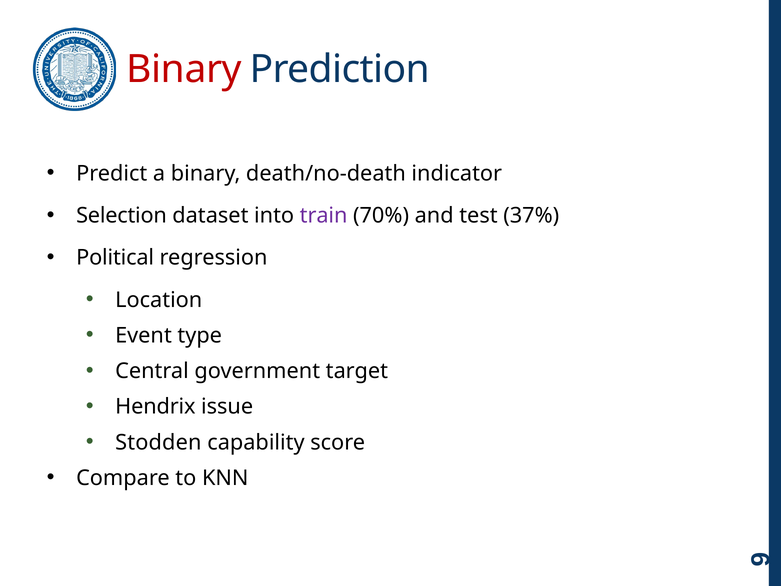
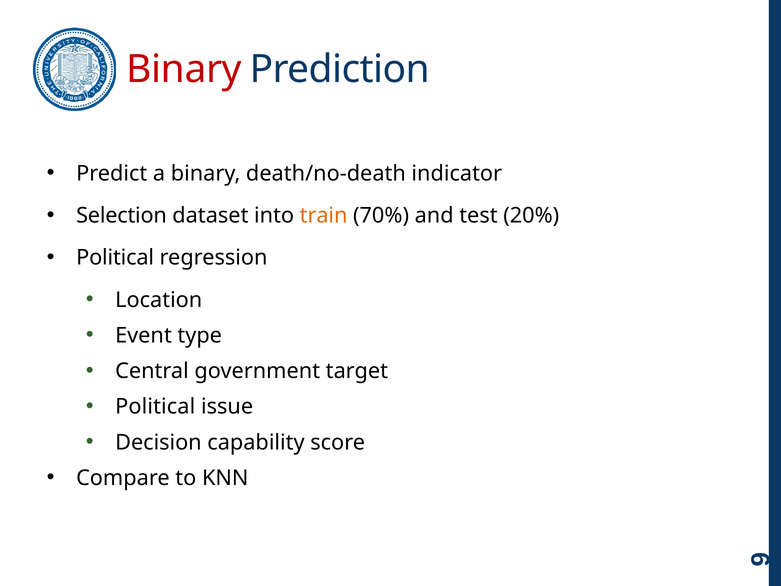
train colour: purple -> orange (324, 215)
37%: 37% -> 20% (531, 215)
Hendrix: Hendrix -> Political (155, 407)
Stodden: Stodden -> Decision (158, 442)
